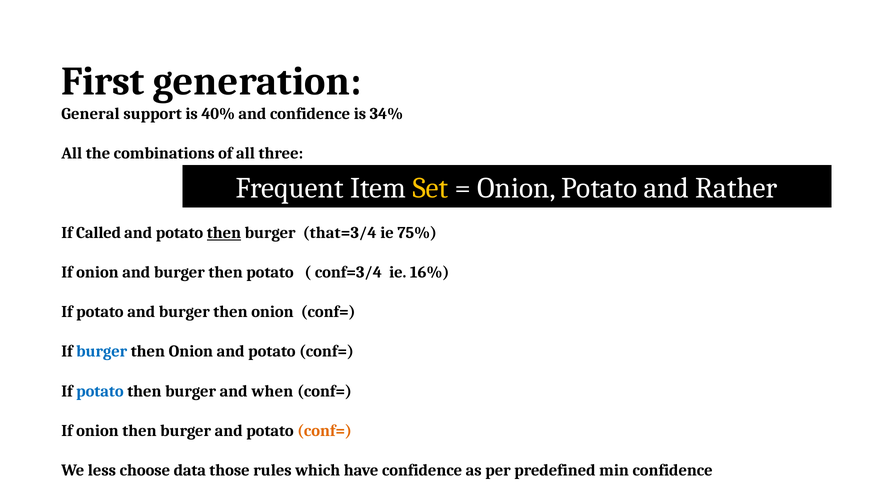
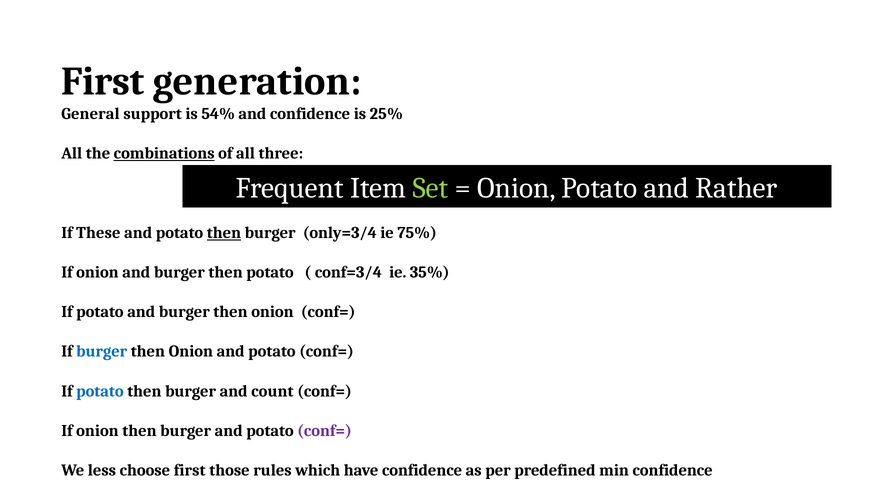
40%: 40% -> 54% (218, 114)
34%: 34% -> 25% (386, 114)
combinations underline: none -> present (164, 153)
Set colour: yellow -> light green (430, 188)
Called: Called -> These (98, 232)
that=3/4: that=3/4 -> only=3/4 (340, 232)
16%: 16% -> 35% (430, 272)
when: when -> count (272, 391)
conf= colour: orange -> purple (325, 430)
choose data: data -> first (190, 470)
